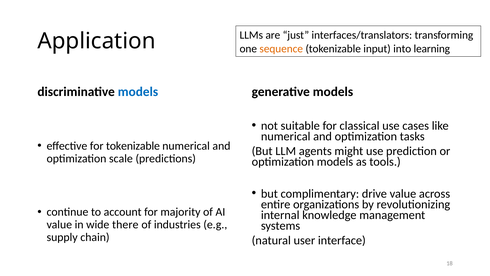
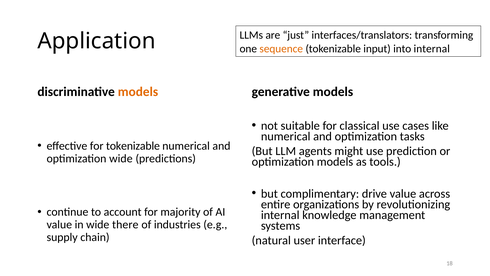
into learning: learning -> internal (432, 49)
models colour: blue -> orange (138, 92)
optimization scale: scale -> wide (121, 158)
